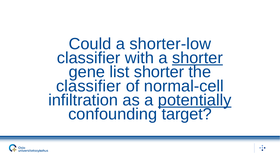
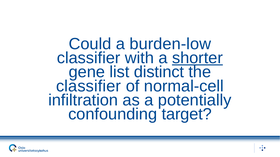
shorter-low: shorter-low -> burden-low (170, 44)
list shorter: shorter -> distinct (159, 72)
potentially underline: present -> none (195, 100)
